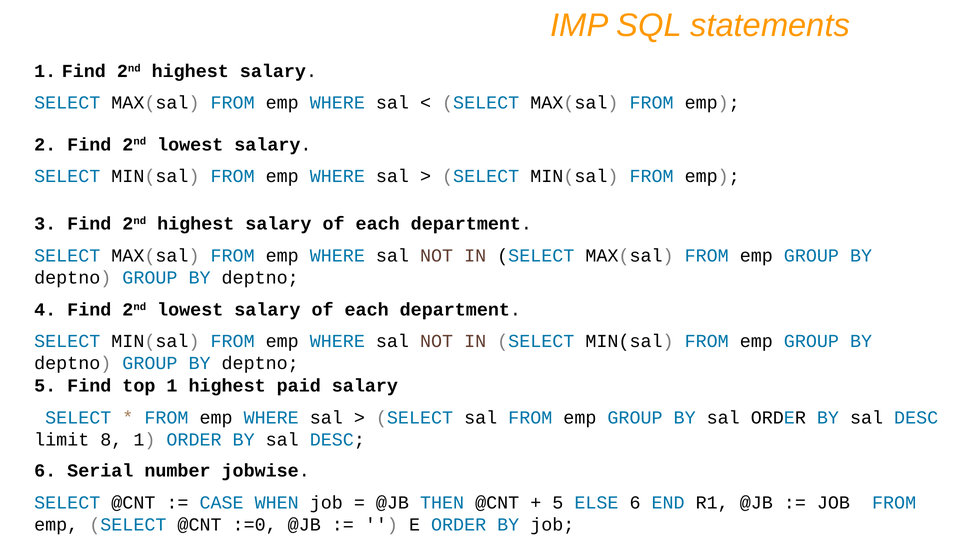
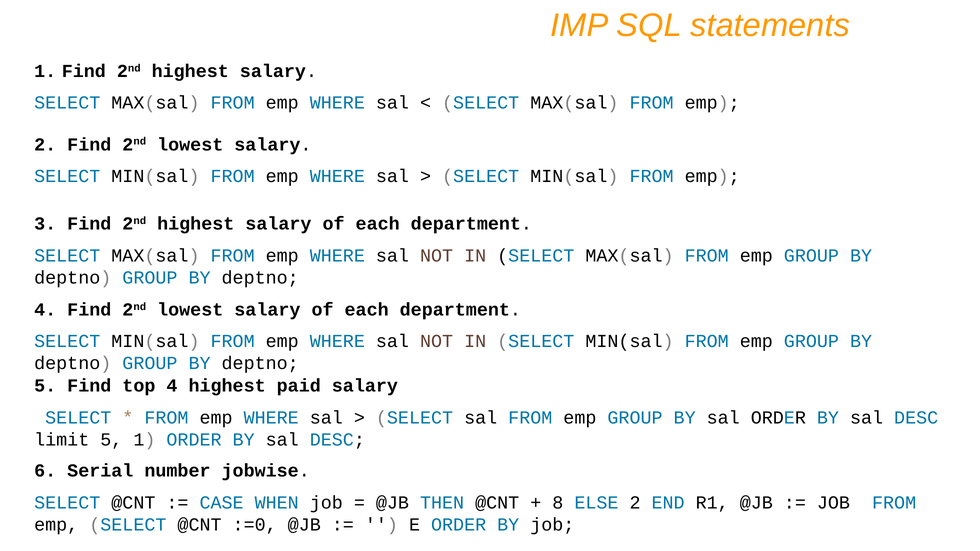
top 1: 1 -> 4 (172, 386)
limit 8: 8 -> 5 (111, 440)
5: 5 -> 8 (558, 503)
ELSE 6: 6 -> 2 (635, 503)
